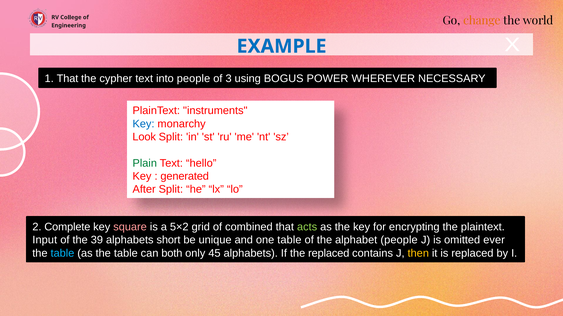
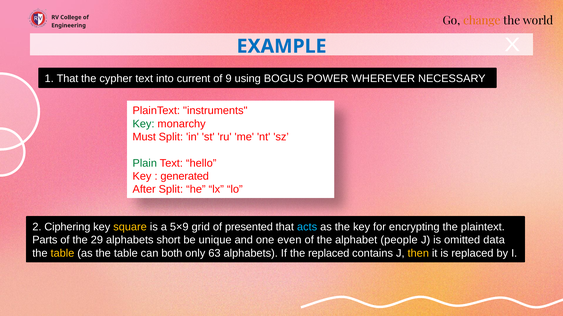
into people: people -> current (194, 79)
3: 3 -> 9 (229, 79)
Key colour: blue -> green (144, 124)
Look: Look -> Must (144, 137)
Complete: Complete -> Ciphering (67, 227)
square colour: pink -> yellow (130, 227)
5×2: 5×2 -> 5×9 (179, 227)
combined: combined -> presented (249, 227)
acts colour: light green -> light blue (307, 227)
Input: Input -> Parts (45, 241)
39: 39 -> 29 (97, 241)
one table: table -> even (289, 241)
ever: ever -> data (494, 241)
table colour: light blue -> yellow (62, 254)
45: 45 -> 63 (214, 254)
